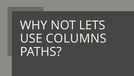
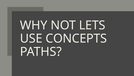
COLUMNS: COLUMNS -> CONCEPTS (76, 38)
